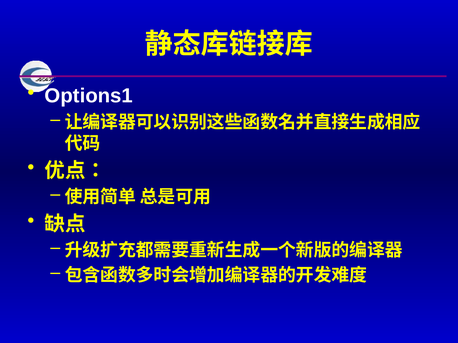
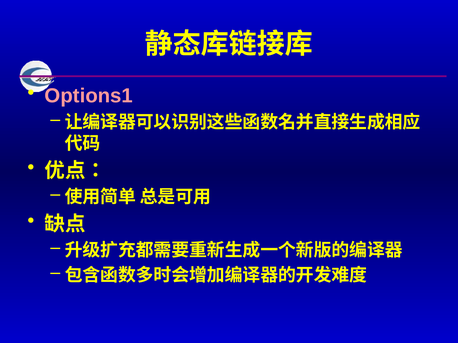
Options1 colour: white -> pink (89, 96)
